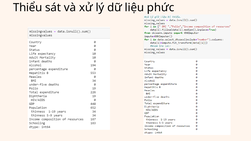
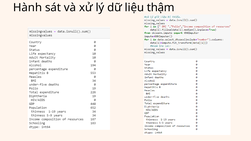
Thiểu: Thiểu -> Hành (28, 8)
phức: phức -> thậm (161, 8)
